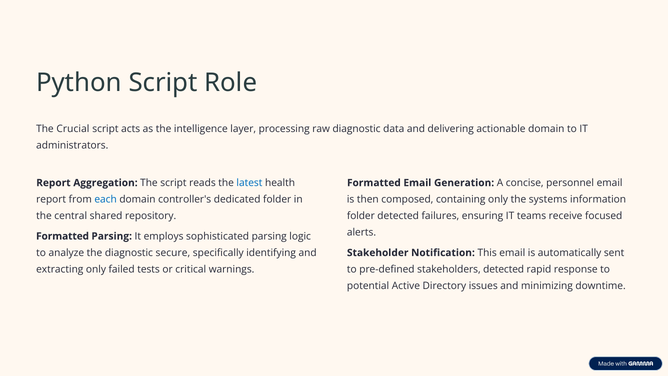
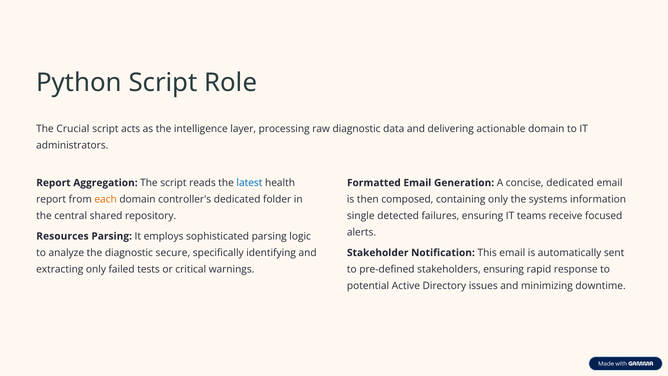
concise personnel: personnel -> dedicated (570, 183)
each colour: blue -> orange (106, 199)
folder: folder -> single (361, 216)
Formatted: Formatted -> Resources (62, 236)
stakeholders detected: detected -> ensuring (504, 269)
